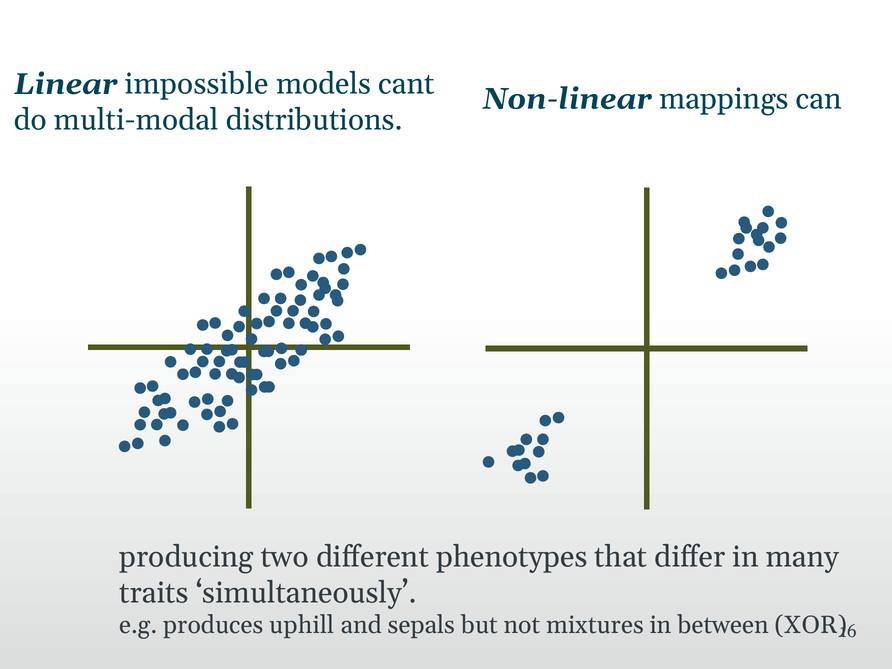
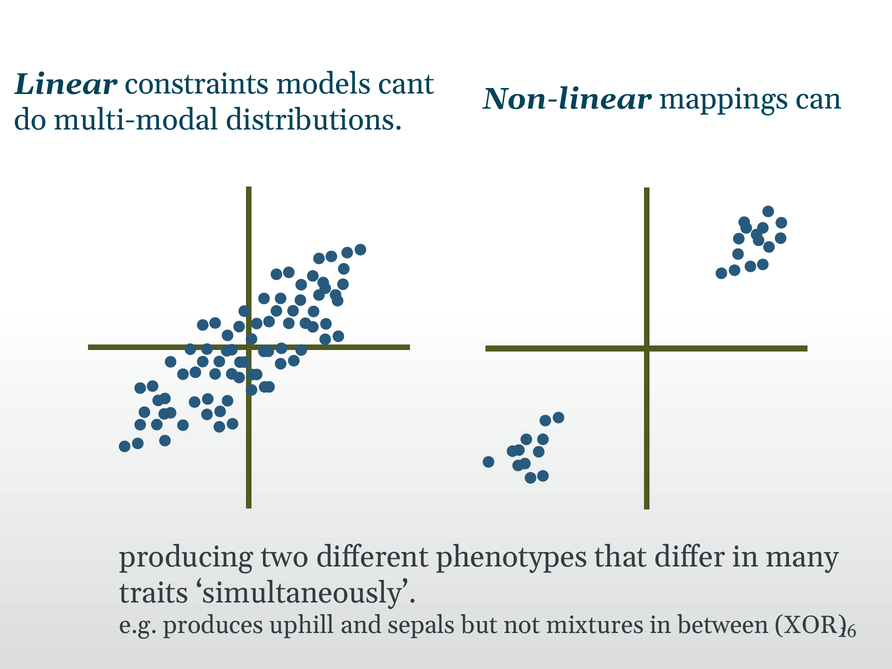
impossible: impossible -> constraints (197, 84)
